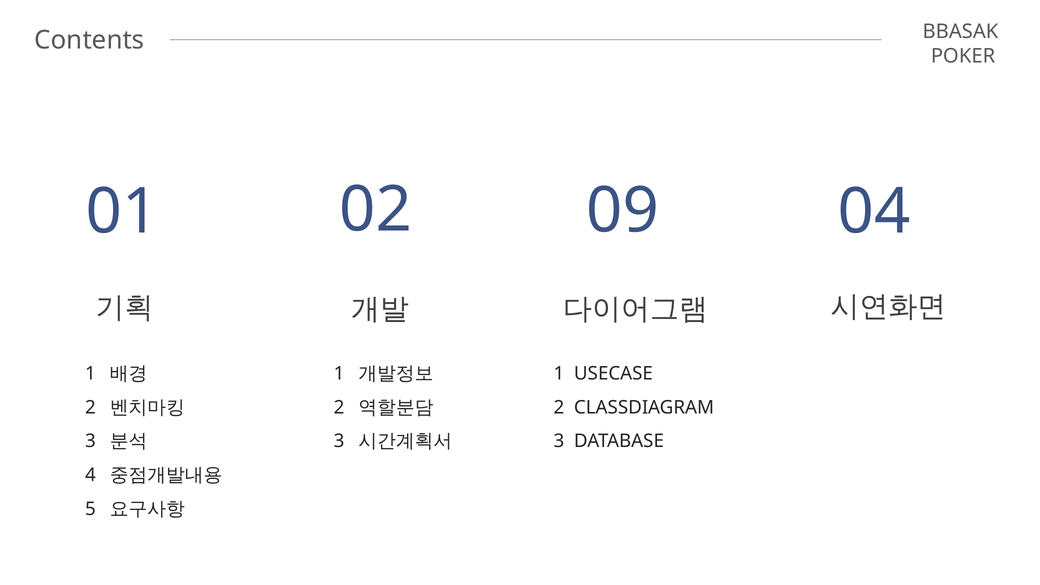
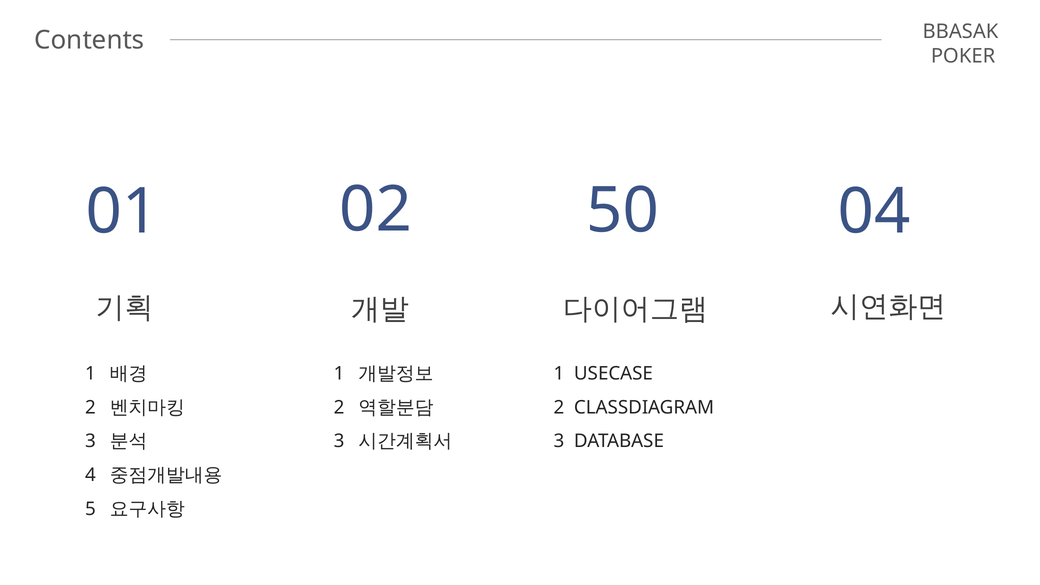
09: 09 -> 50 (623, 211)
